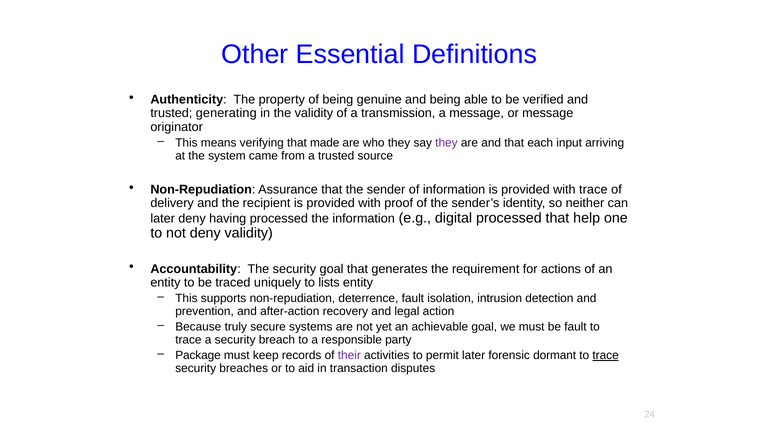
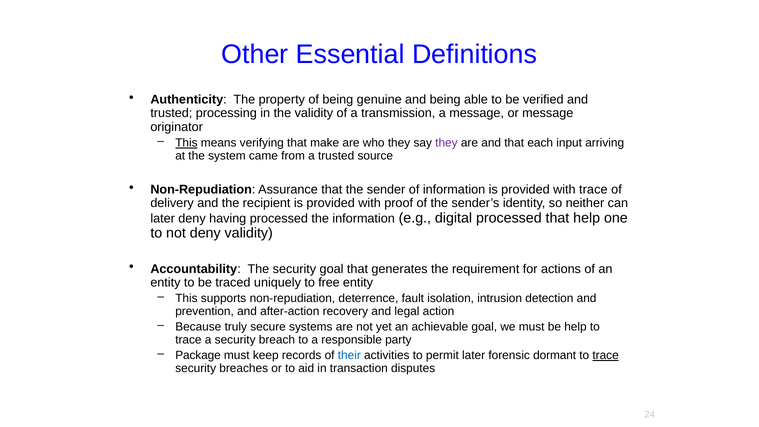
generating: generating -> processing (226, 113)
This underline: none -> present (186, 143)
made: made -> make (325, 143)
lists: lists -> free (329, 283)
be fault: fault -> help (575, 327)
their colour: purple -> blue (349, 355)
